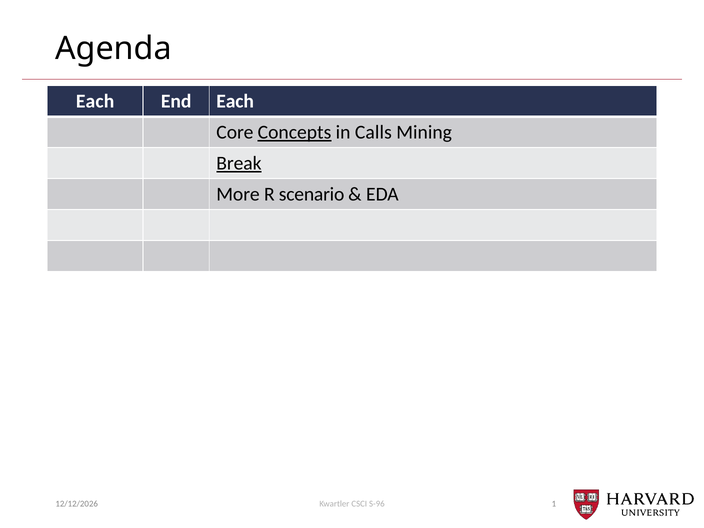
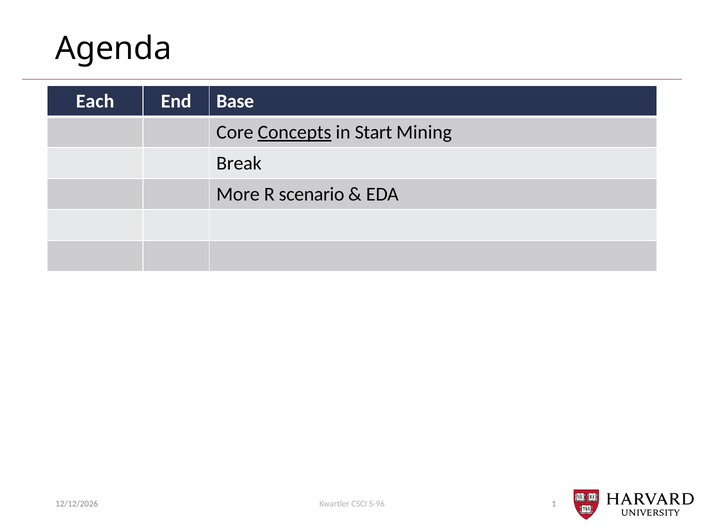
End Each: Each -> Base (235, 101)
Calls: Calls -> Start (374, 132)
Break underline: present -> none (239, 163)
